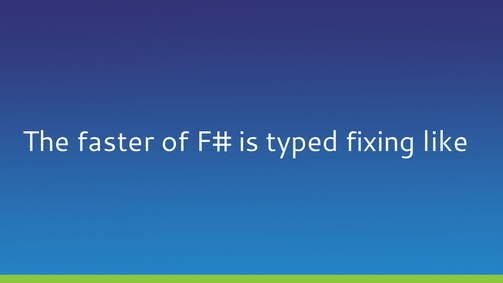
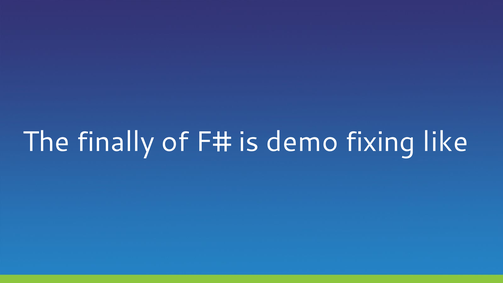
faster: faster -> finally (116, 142)
typed: typed -> demo (302, 142)
